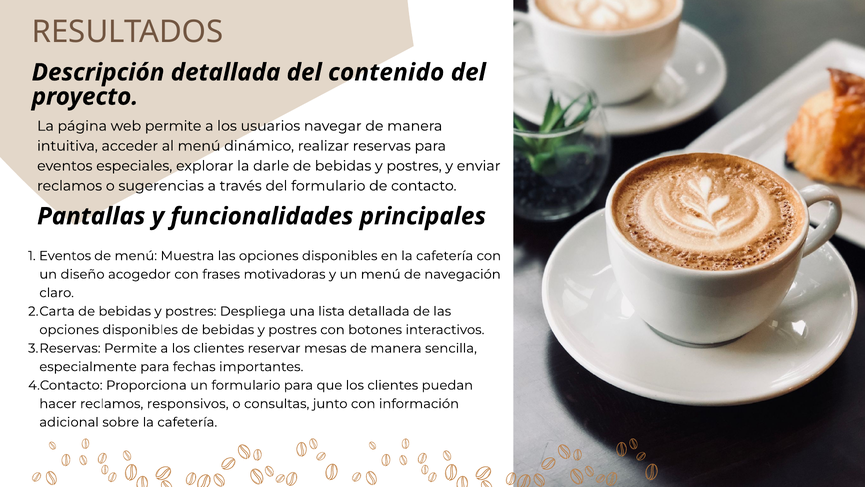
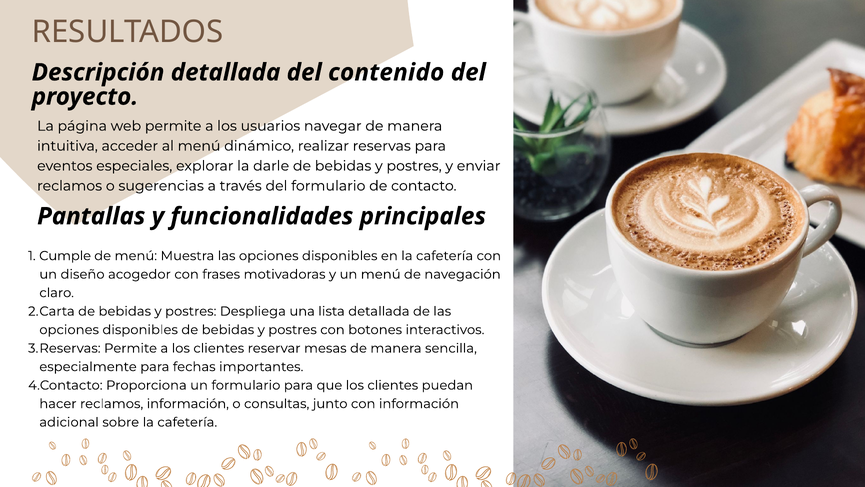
Eventos: Eventos -> Cumple (65, 256)
reclamos responsivos: responsivos -> información (188, 403)
